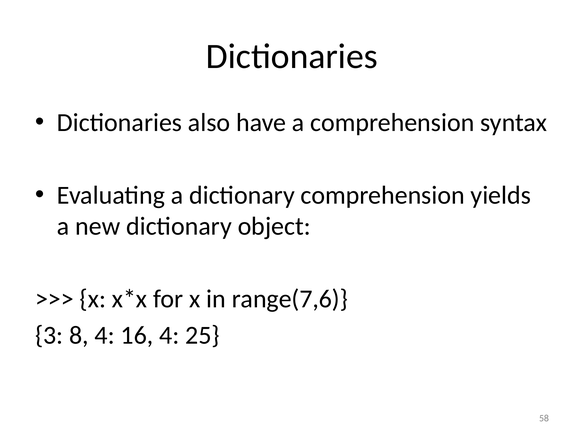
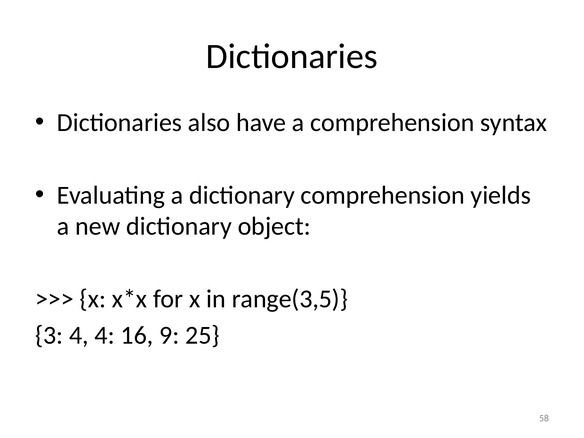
range(7,6: range(7,6 -> range(3,5 (290, 299)
3 8: 8 -> 4 (79, 335)
16 4: 4 -> 9 (169, 335)
